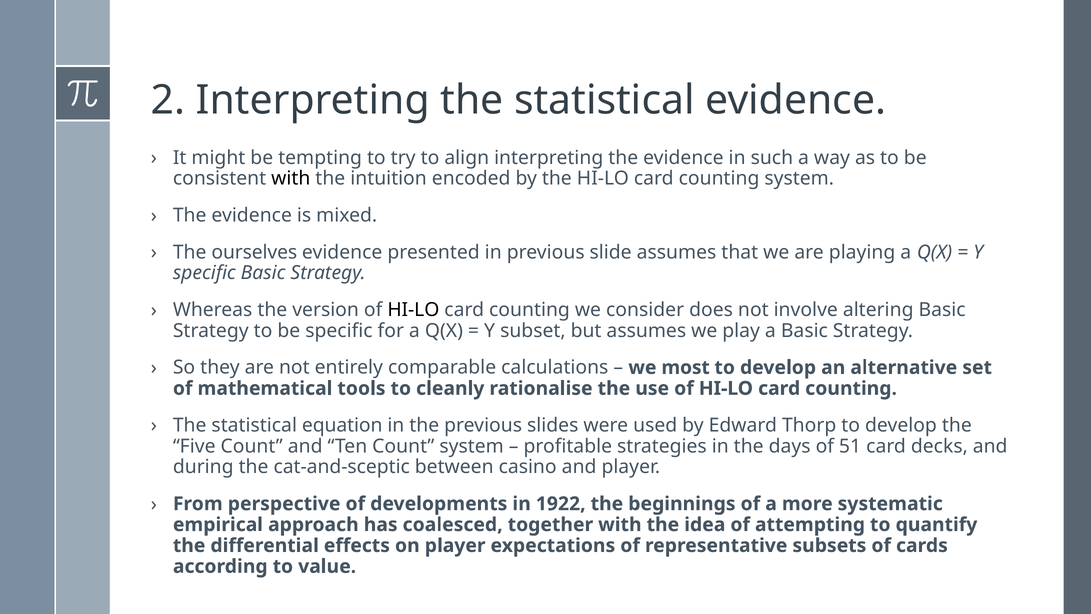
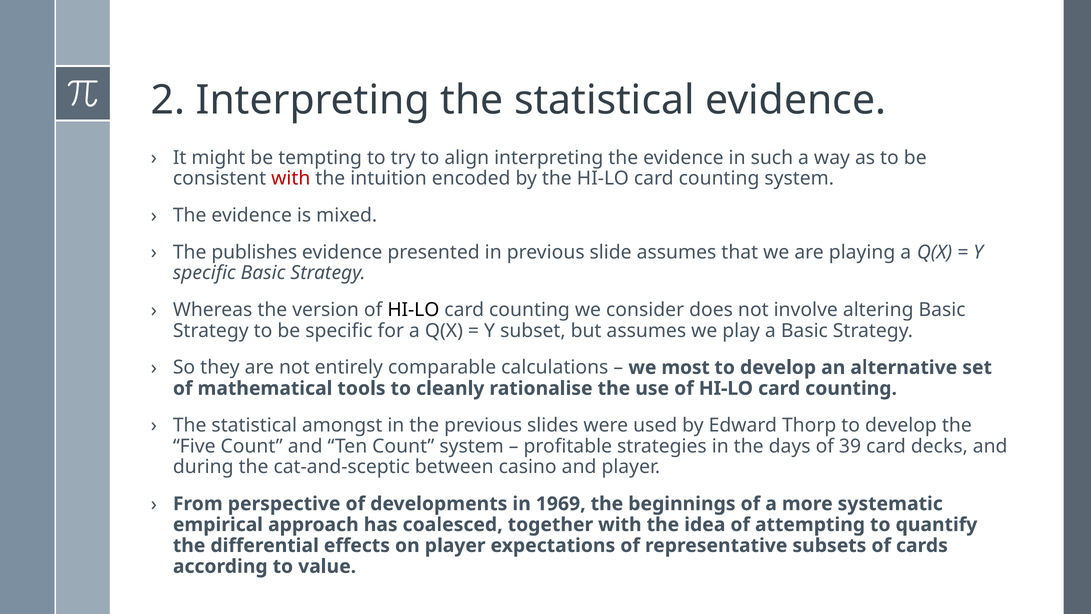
with colour: black -> red (291, 179)
ourselves: ourselves -> publishes (254, 252)
equation: equation -> amongst (342, 425)
51: 51 -> 39 (850, 446)
1922: 1922 -> 1969 (561, 504)
